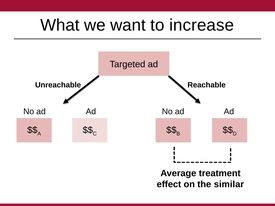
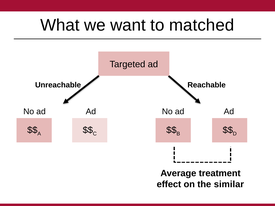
increase: increase -> matched (202, 25)
